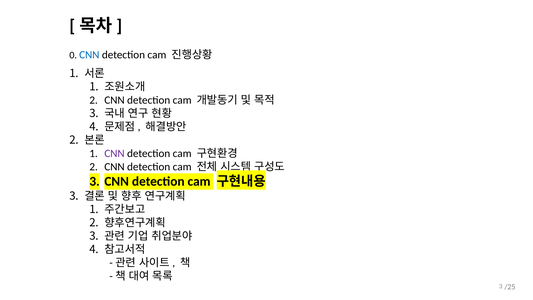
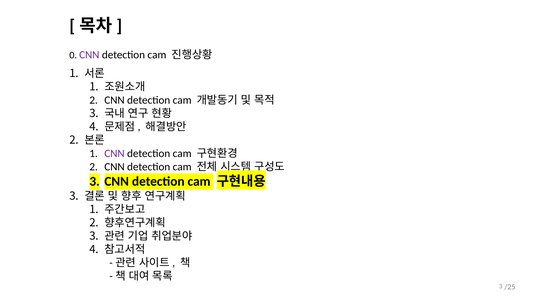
CNN colour: blue -> purple (89, 55)
